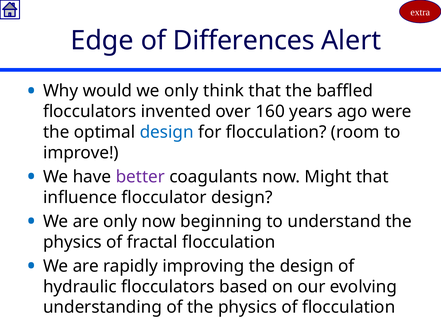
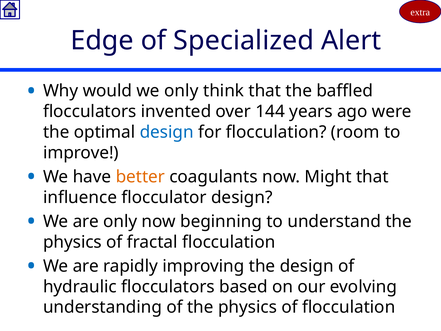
Differences: Differences -> Specialized (244, 40)
160: 160 -> 144 (270, 111)
better colour: purple -> orange (140, 177)
